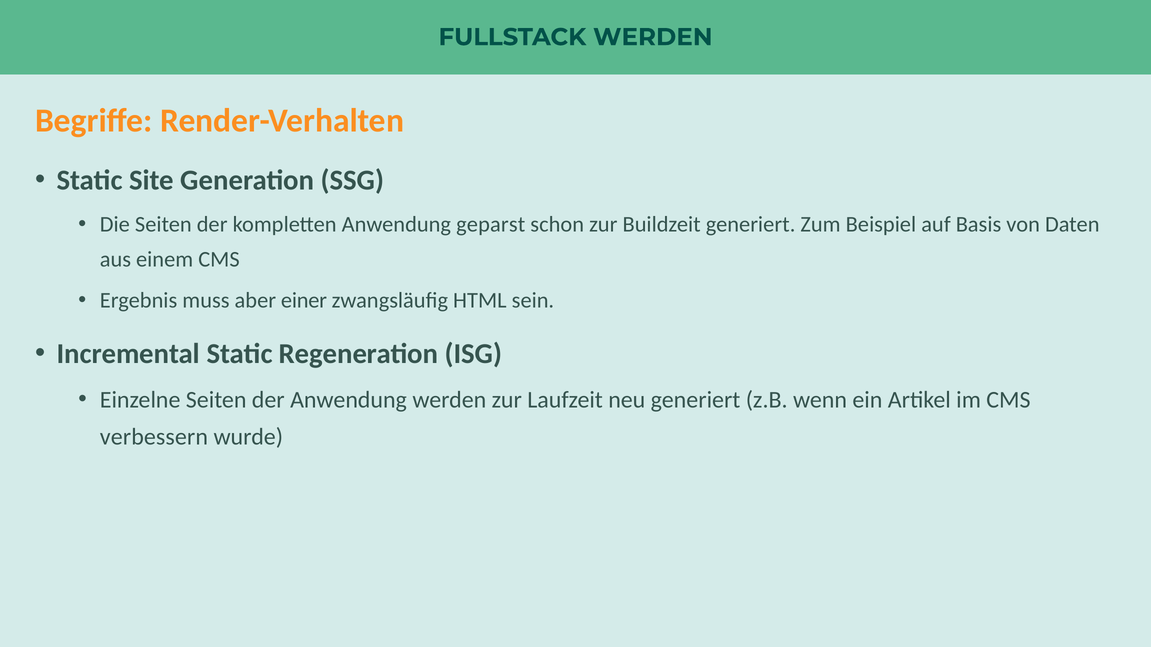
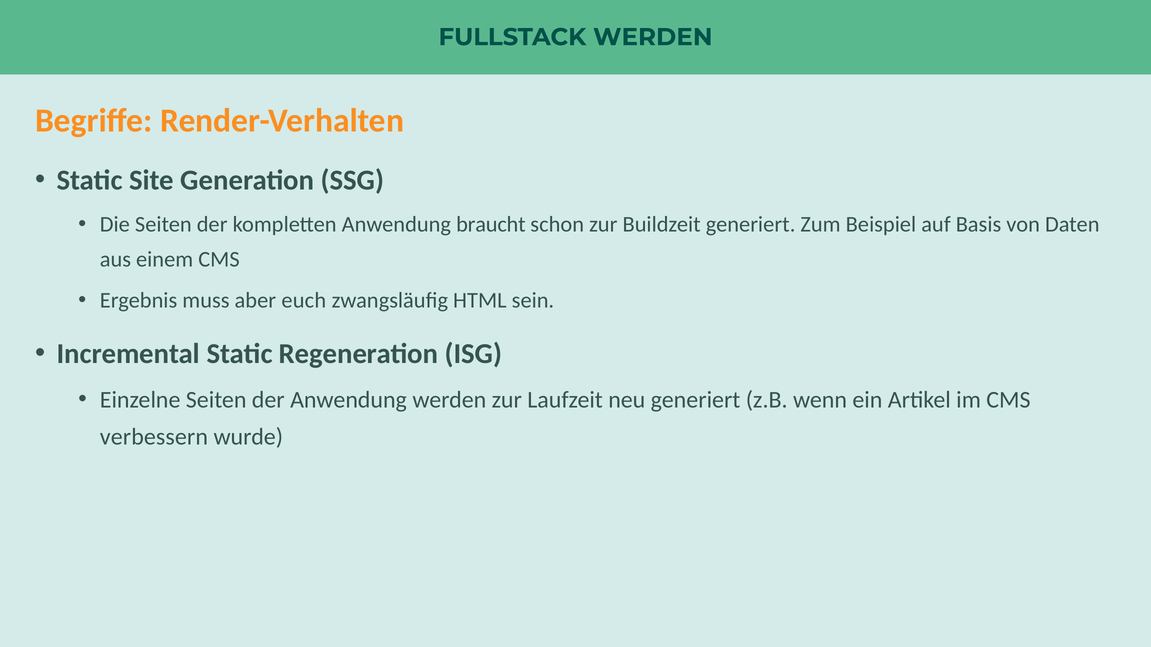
geparst: geparst -> braucht (491, 225)
einer: einer -> euch (304, 301)
